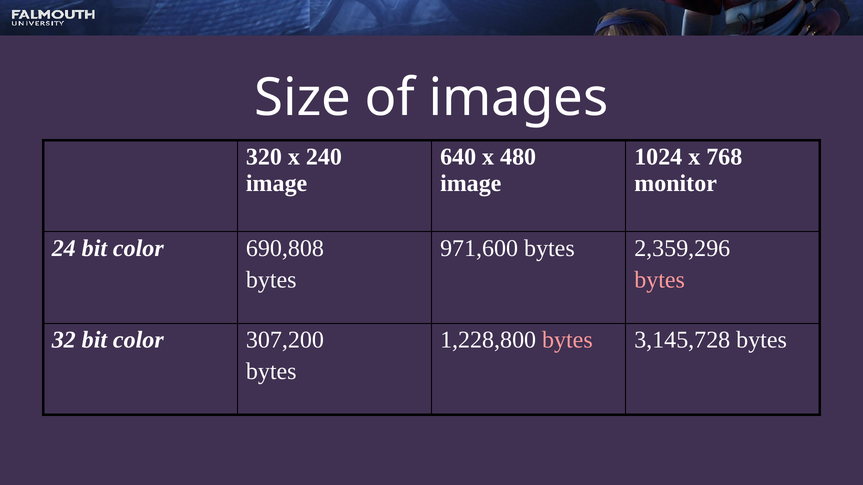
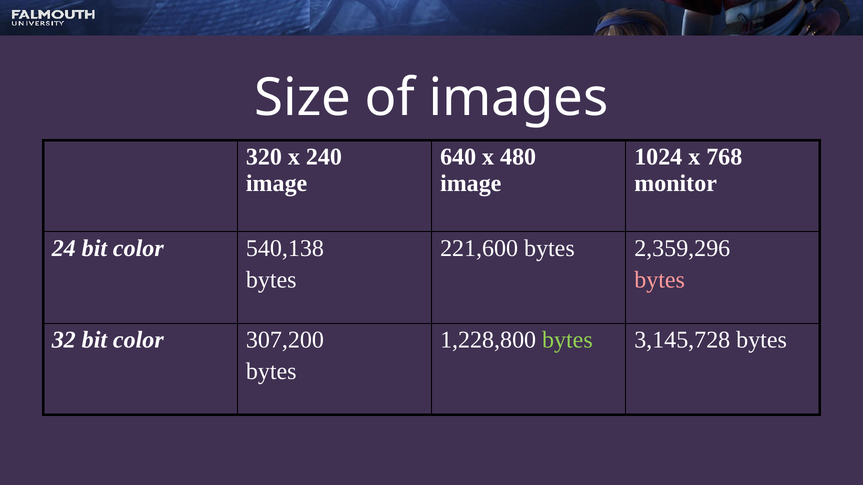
690,808: 690,808 -> 540,138 (285, 249)
971,600: 971,600 -> 221,600 (479, 249)
bytes colour: pink -> light green (567, 340)
